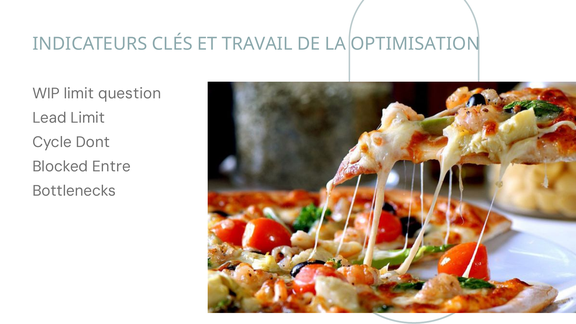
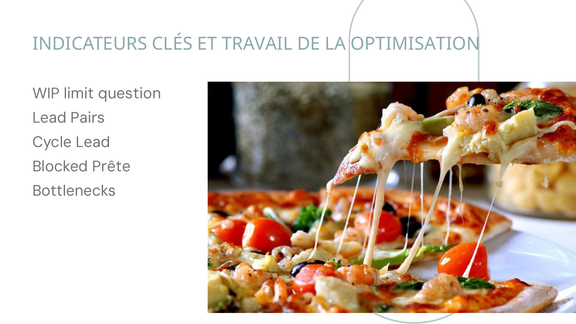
Lead Limit: Limit -> Pairs (88, 118)
Cycle Dont: Dont -> Lead (93, 142)
Entre: Entre -> Prête (111, 167)
